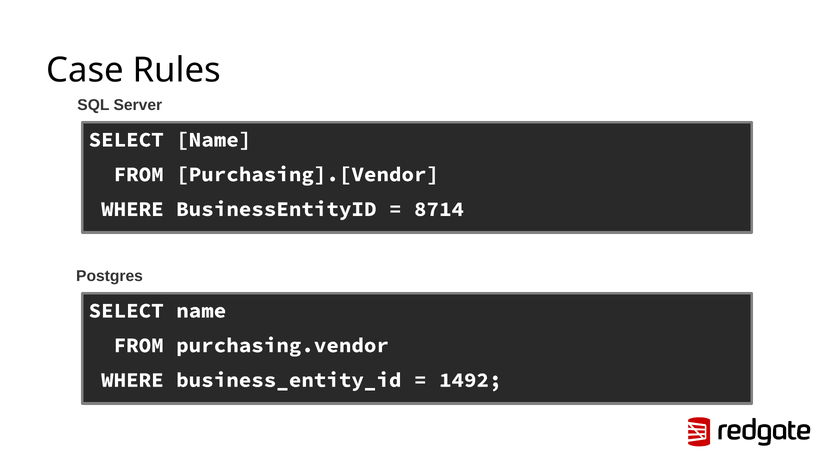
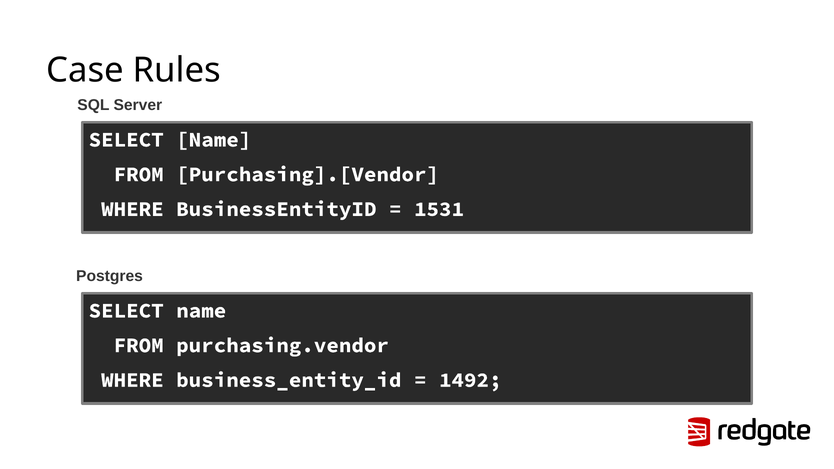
8714: 8714 -> 1531 (439, 209)
